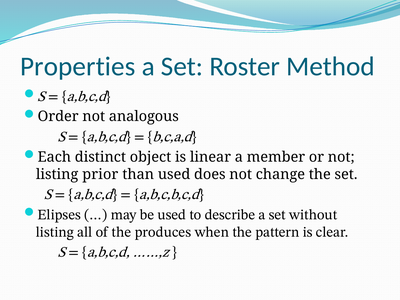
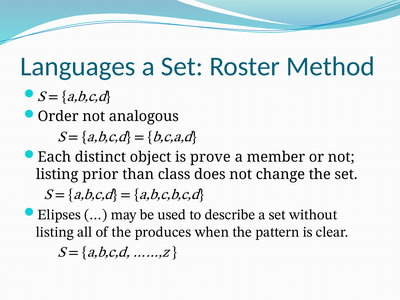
Properties: Properties -> Languages (78, 66)
linear: linear -> prove (210, 157)
than used: used -> class (174, 174)
